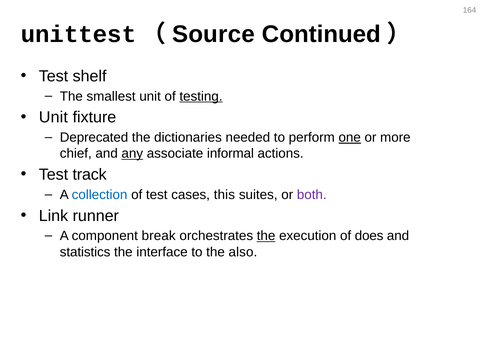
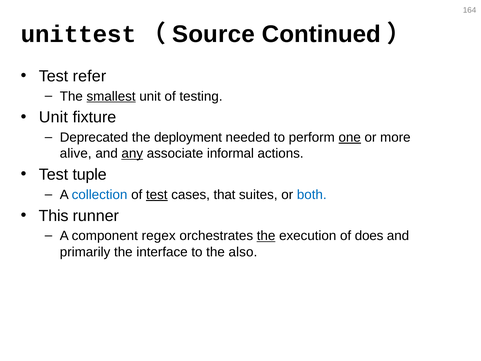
shelf: shelf -> refer (89, 76)
smallest underline: none -> present (111, 96)
testing underline: present -> none (201, 96)
dictionaries: dictionaries -> deployment (188, 137)
chief: chief -> alive (76, 153)
track: track -> tuple (90, 174)
test underline: none -> present (157, 195)
this: this -> that (224, 195)
both colour: purple -> blue (312, 195)
Link: Link -> This (54, 216)
break: break -> regex (159, 236)
statistics: statistics -> primarily (85, 252)
